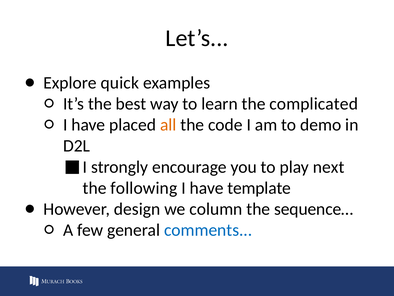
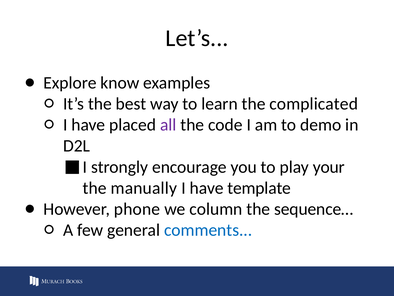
quick: quick -> know (120, 83)
all colour: orange -> purple (168, 125)
next: next -> your (329, 167)
following: following -> manually (144, 188)
design: design -> phone (137, 209)
